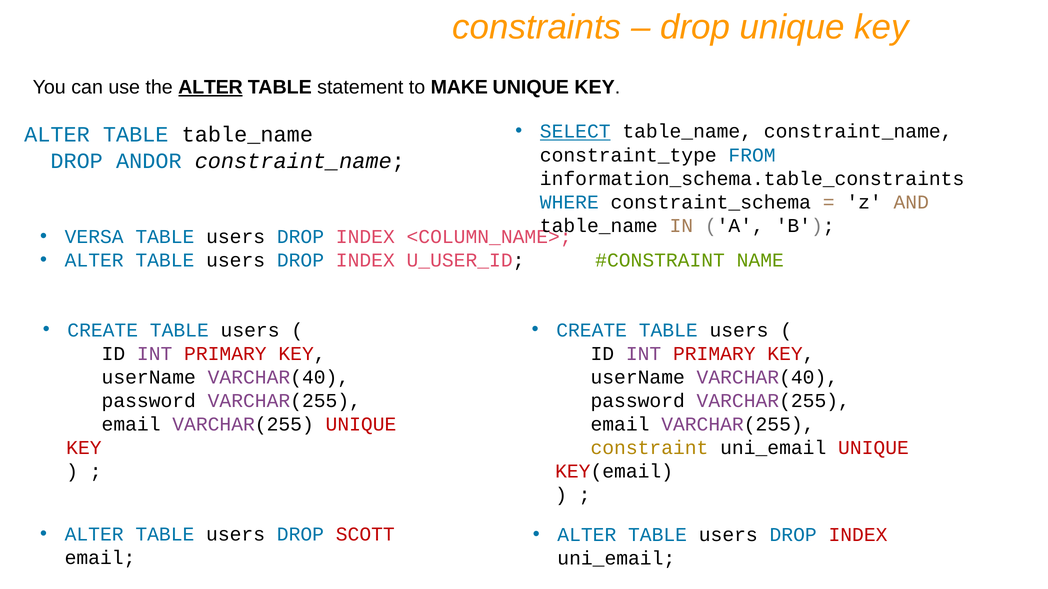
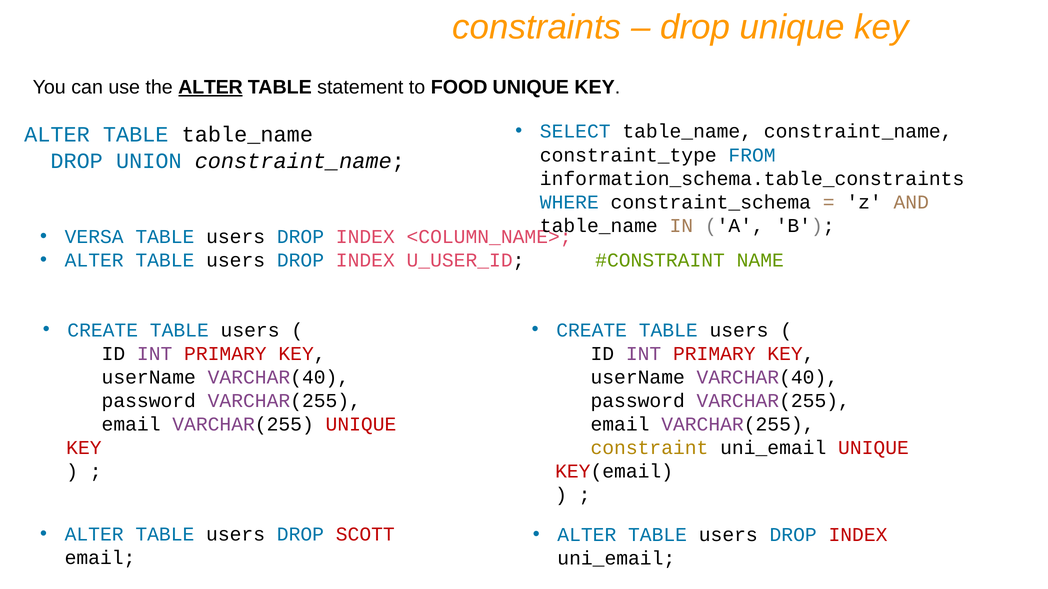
MAKE: MAKE -> FOOD (459, 87)
SELECT underline: present -> none (575, 132)
ANDOR: ANDOR -> UNION (149, 161)
